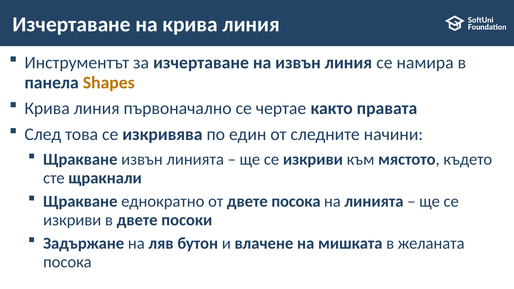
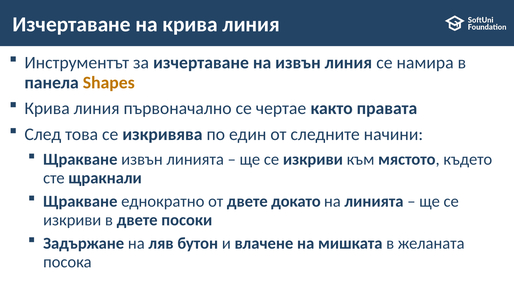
двете посока: посока -> докато (296, 201)
